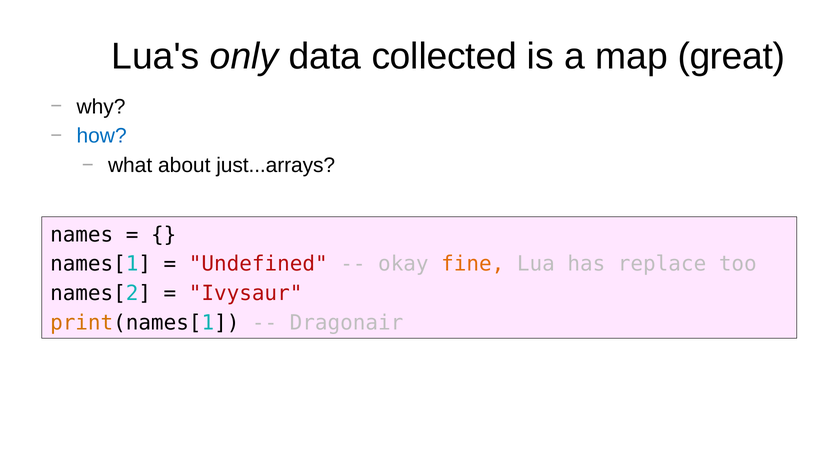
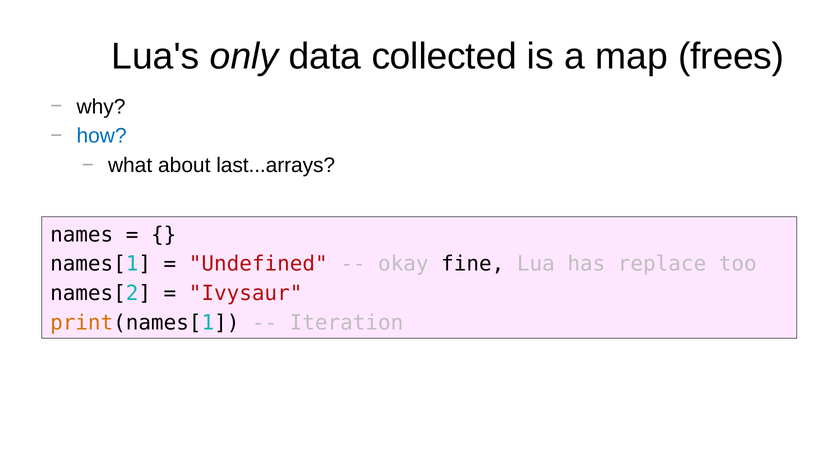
great: great -> frees (731, 57)
just...arrays: just...arrays -> last...arrays (276, 165)
fine colour: orange -> black (473, 264)
Dragonair: Dragonair -> Iteration (347, 323)
